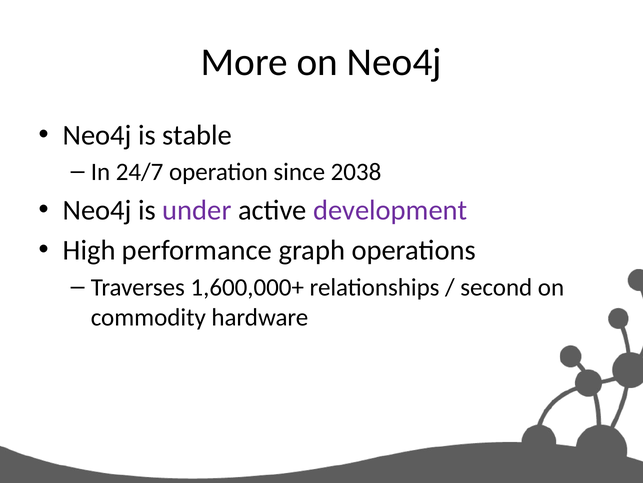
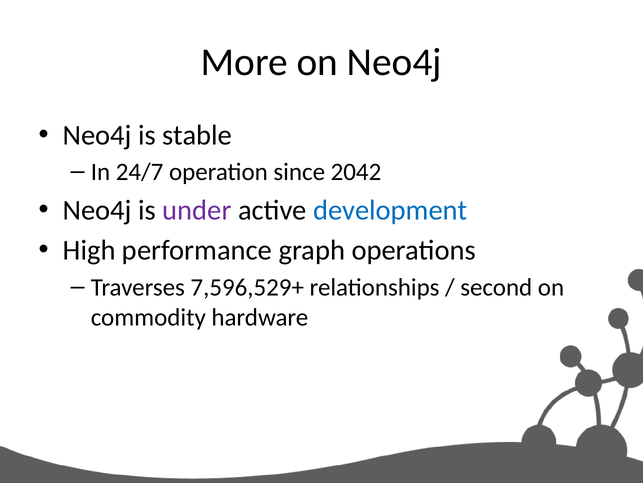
2038: 2038 -> 2042 (356, 172)
development colour: purple -> blue (390, 210)
1,600,000+: 1,600,000+ -> 7,596,529+ (247, 287)
